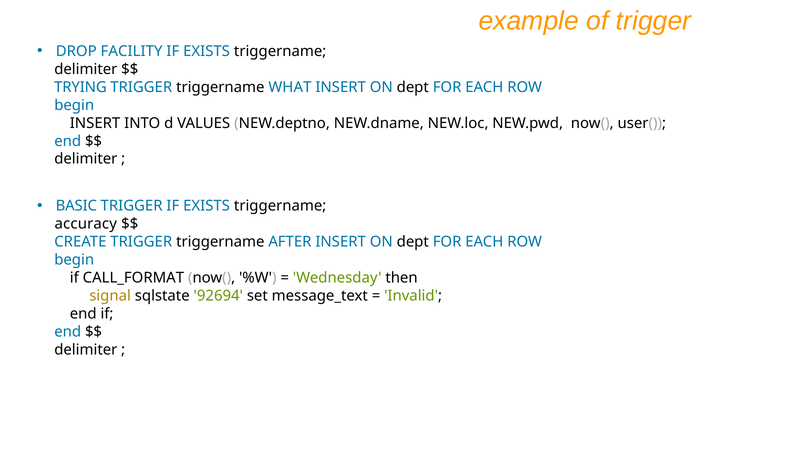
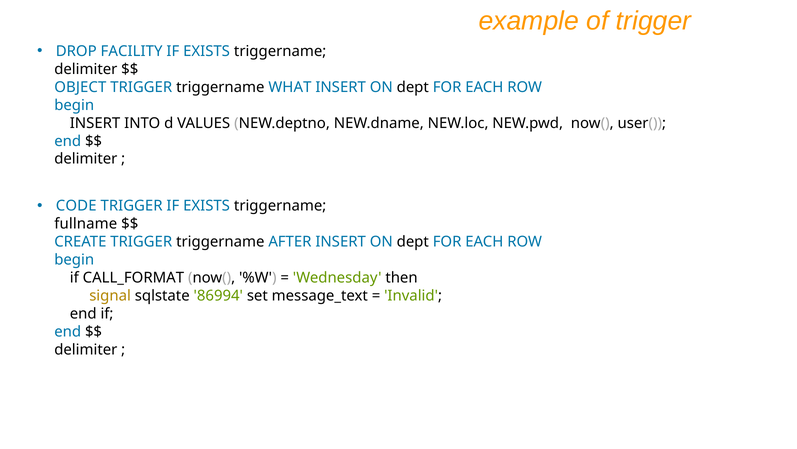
TRYING: TRYING -> OBJECT (80, 87)
BASIC: BASIC -> CODE (76, 206)
accuracy: accuracy -> fullname (86, 224)
92694: 92694 -> 86994 (218, 295)
